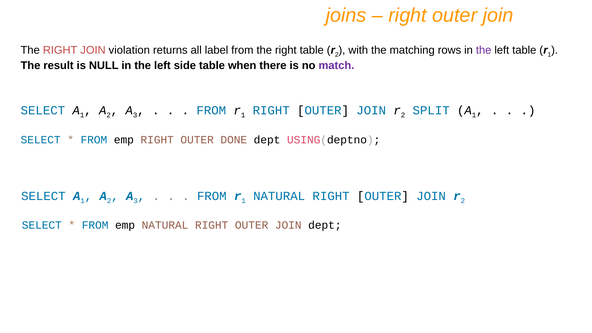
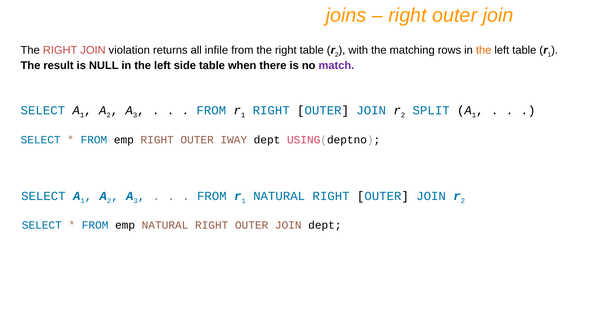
label: label -> infile (216, 50)
the colour: purple -> orange (484, 50)
DONE: DONE -> IWAY (234, 140)
